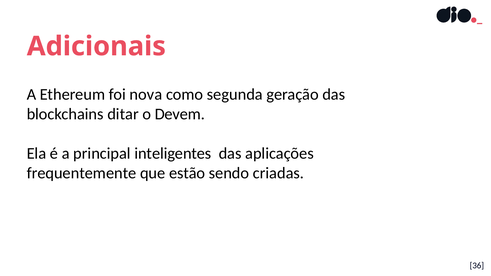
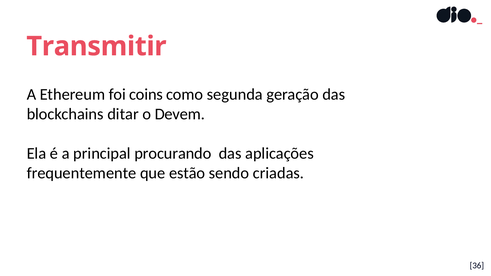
Adicionais: Adicionais -> Transmitir (96, 46)
nova: nova -> coins (146, 95)
inteligentes: inteligentes -> procurando (173, 154)
